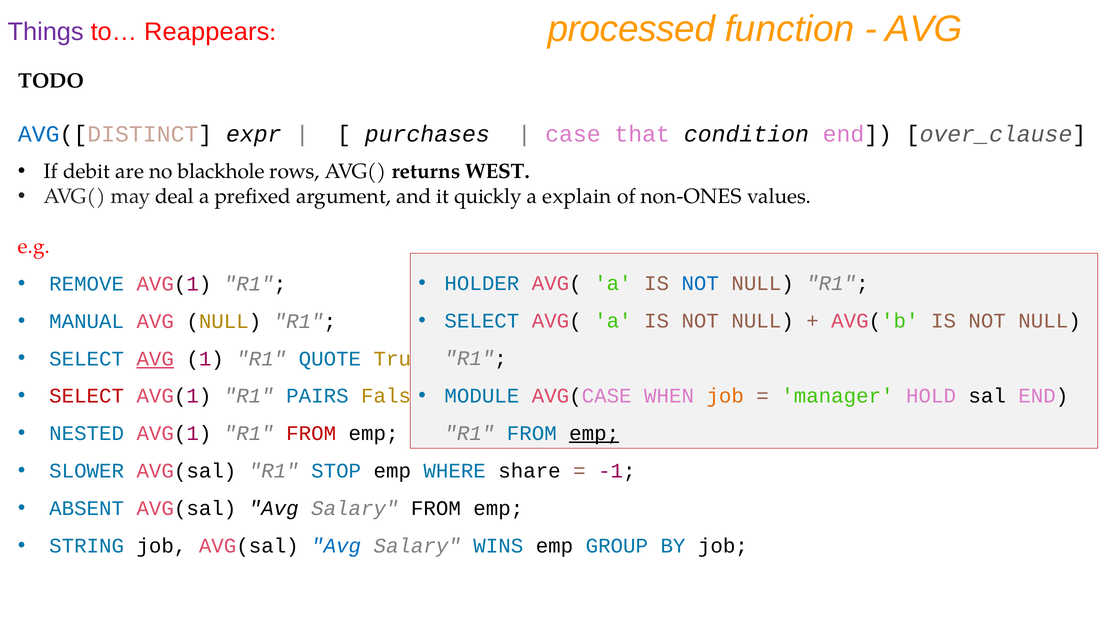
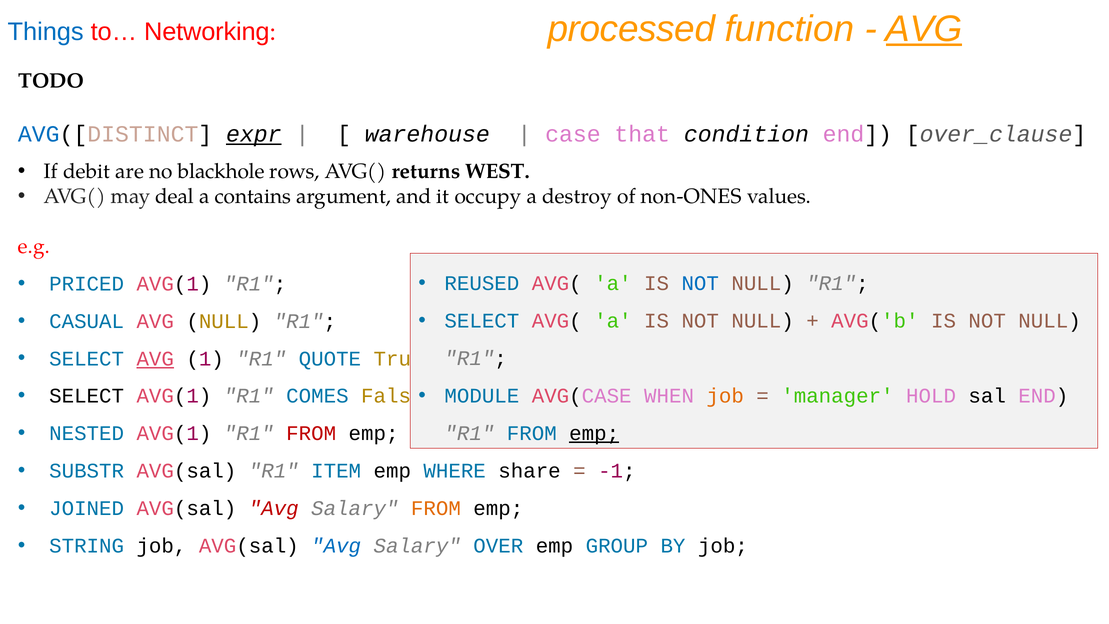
Things colour: purple -> blue (46, 32)
Reappears: Reappears -> Networking (207, 32)
AVG underline: none -> present (924, 29)
expr underline: none -> present (254, 134)
purchases: purchases -> warehouse (427, 134)
prefixed: prefixed -> contains (253, 196)
quickly: quickly -> occupy (488, 196)
explain: explain -> destroy (577, 196)
HOLDER: HOLDER -> REUSED (482, 283)
REMOVE: REMOVE -> PRICED (87, 284)
MANUAL: MANUAL -> CASUAL (87, 321)
SELECT colour: red -> black (87, 396)
PAIRS: PAIRS -> COMES (317, 396)
SLOWER: SLOWER -> SUBSTR (87, 471)
STOP: STOP -> ITEM (336, 471)
ABSENT: ABSENT -> JOINED (87, 508)
Avg colour: black -> red (274, 508)
FROM colour: black -> orange (436, 508)
WINS: WINS -> OVER (498, 546)
